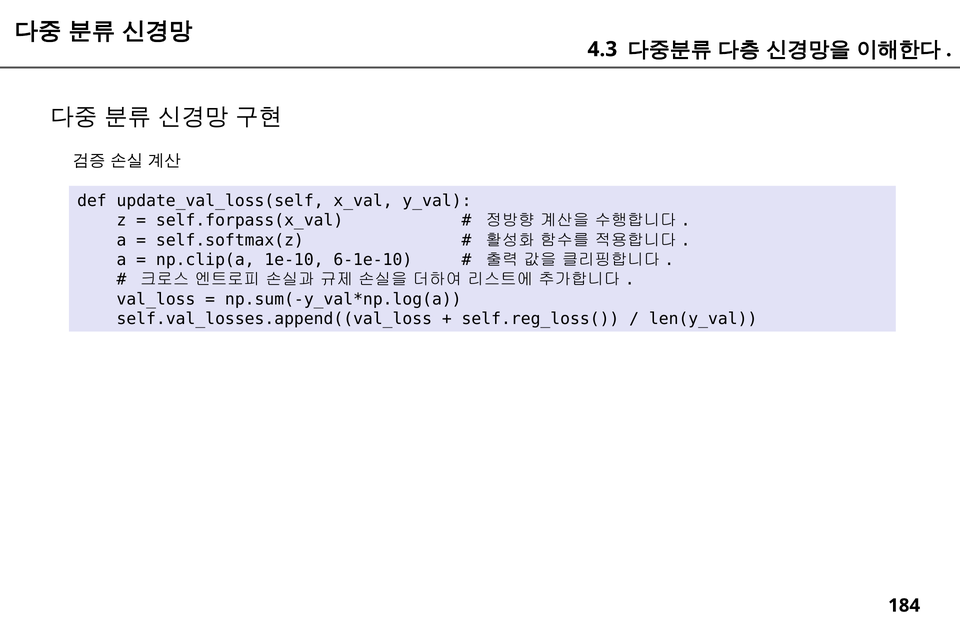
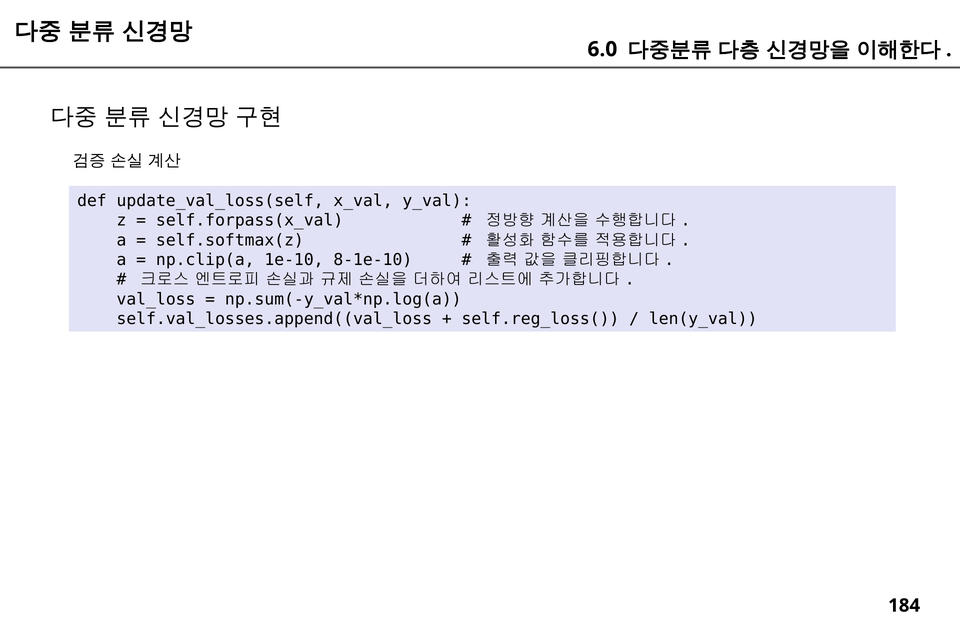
4.3: 4.3 -> 6.0 (602, 49)
6-1e-10: 6-1e-10 -> 8-1e-10 (373, 260)
